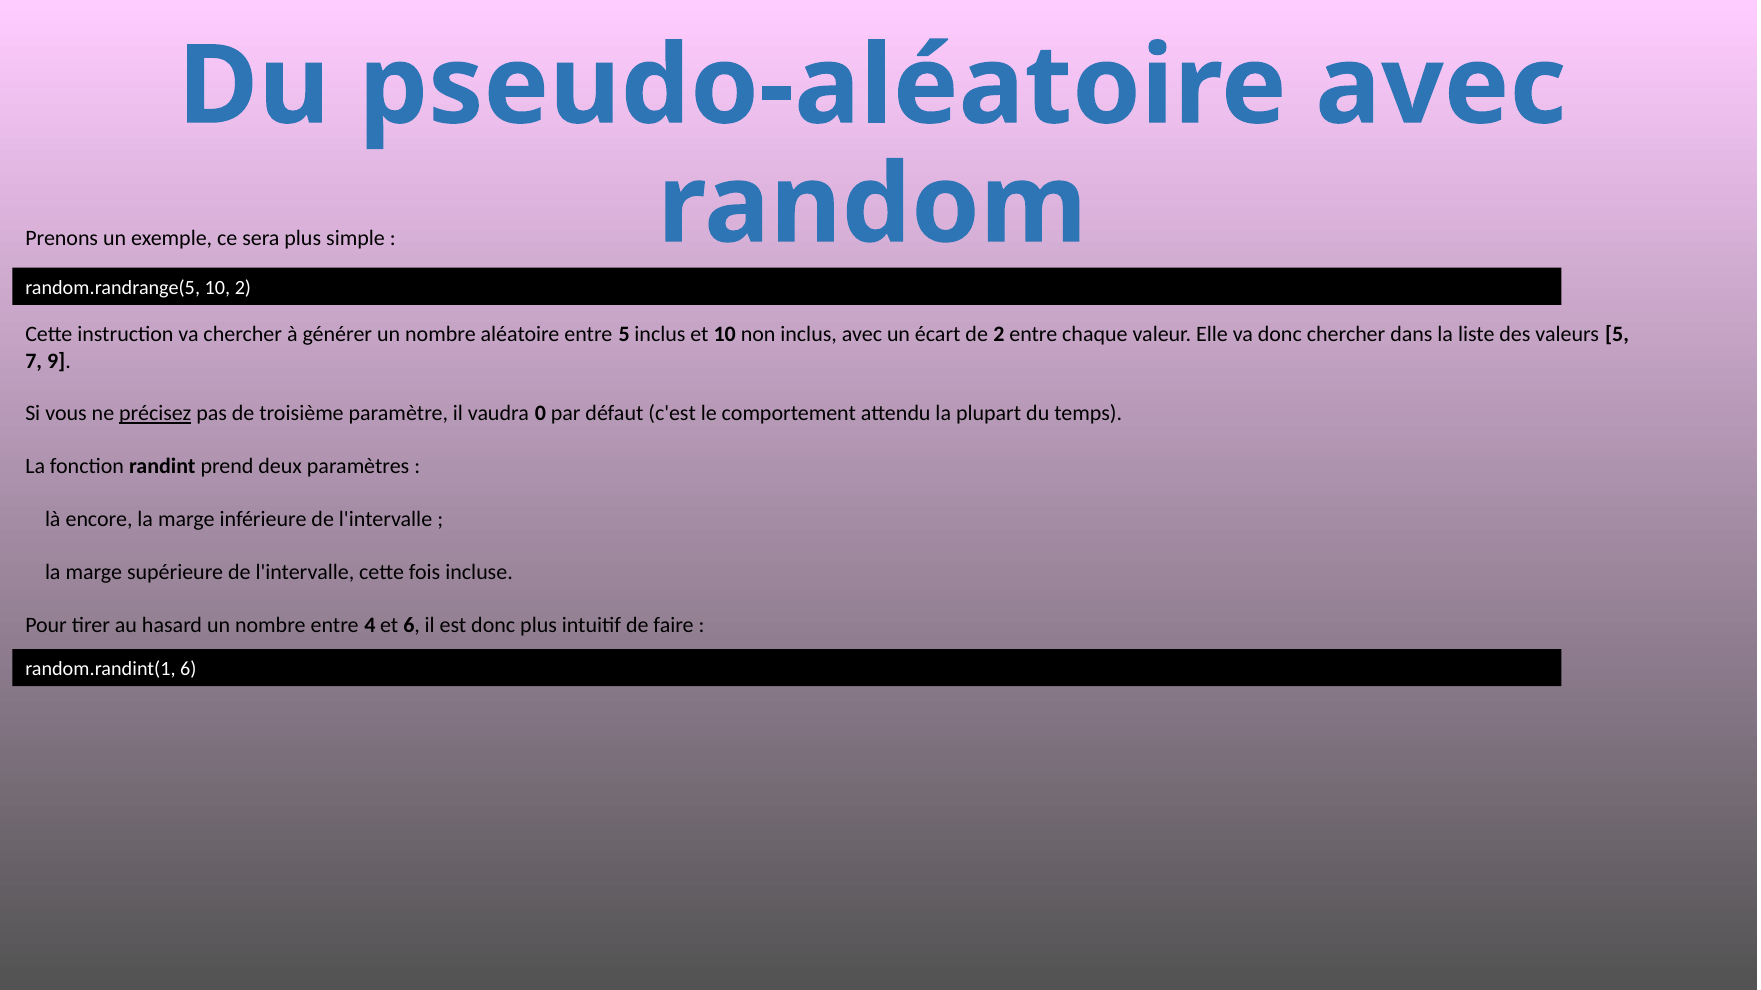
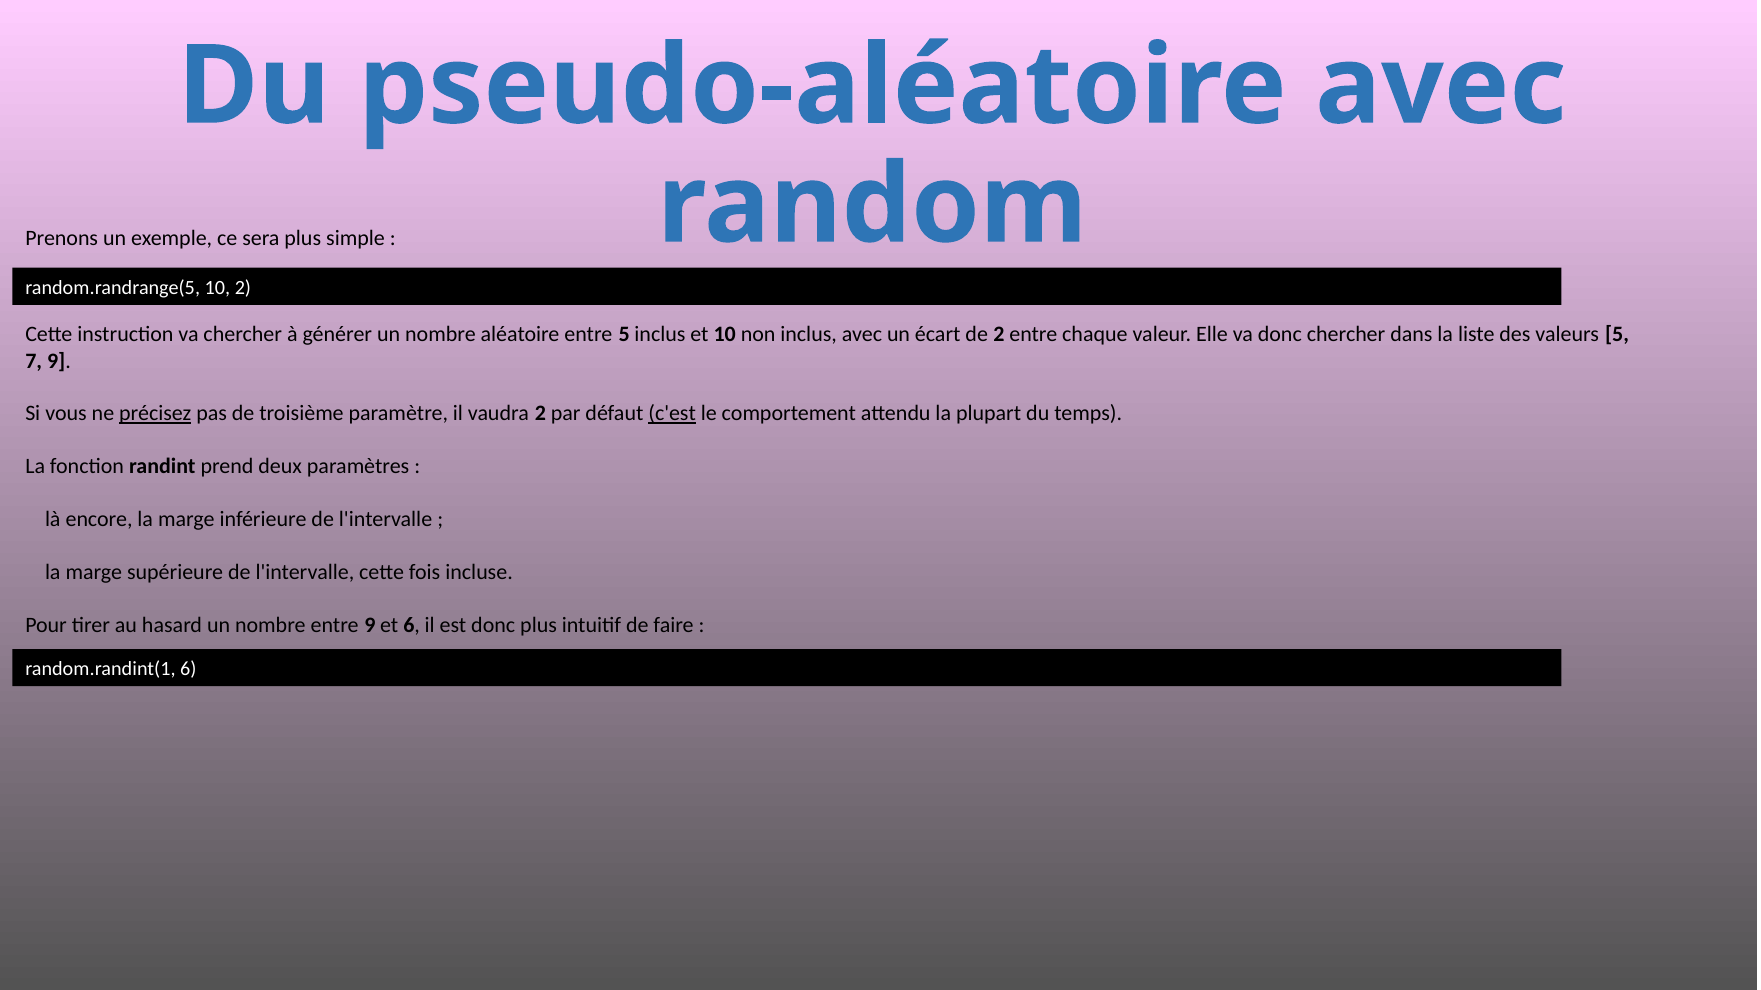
vaudra 0: 0 -> 2 (540, 414)
c'est underline: none -> present (672, 414)
entre 4: 4 -> 9 (370, 625)
